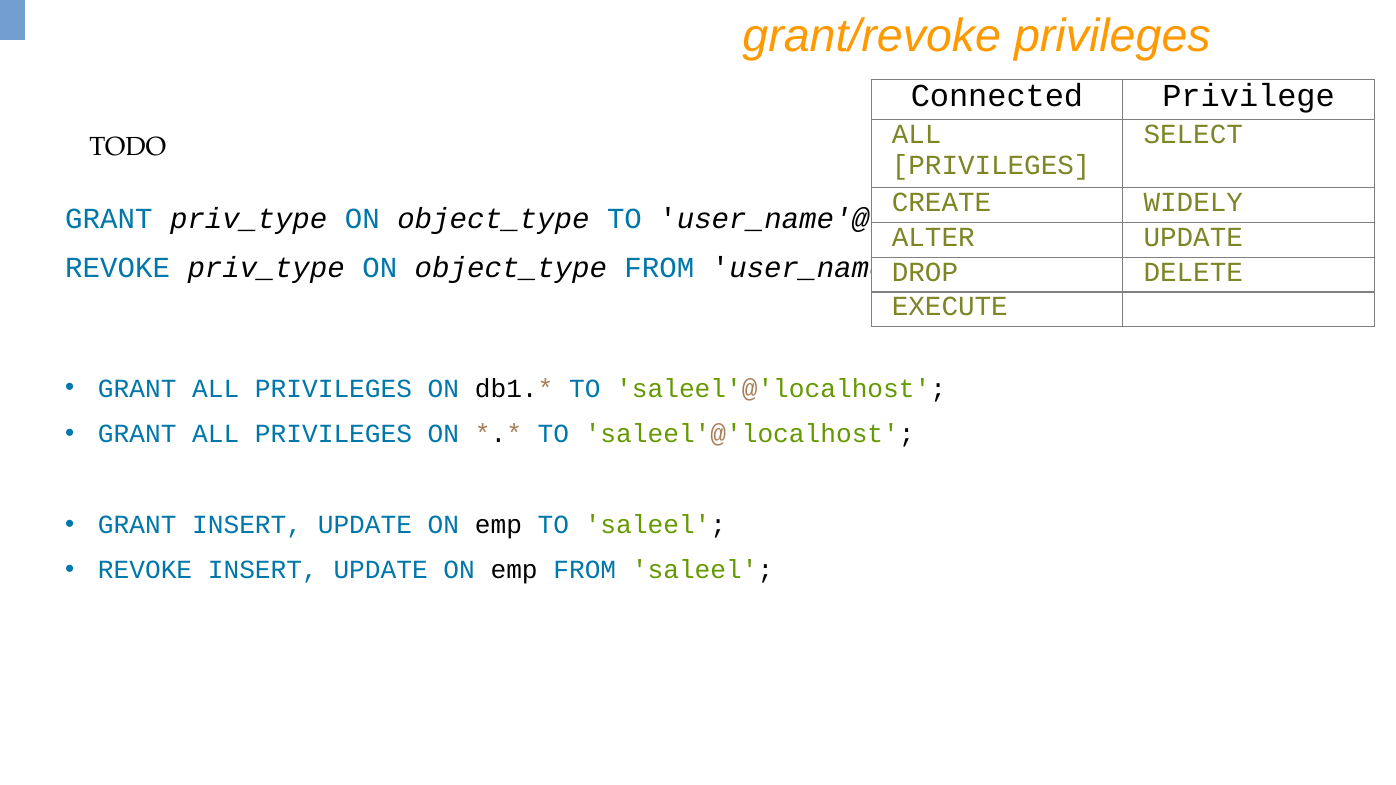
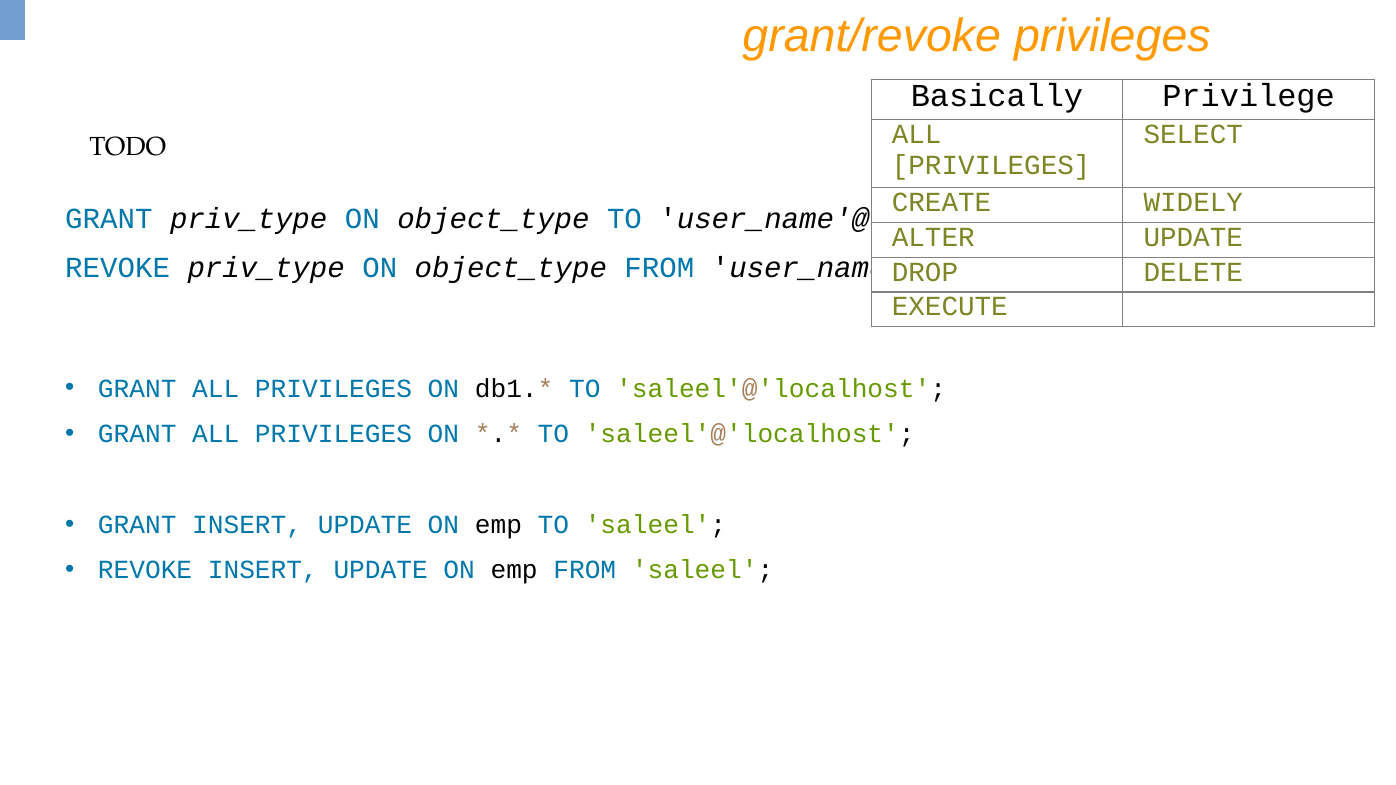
Connected: Connected -> Basically (997, 96)
